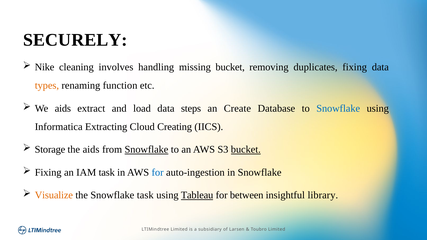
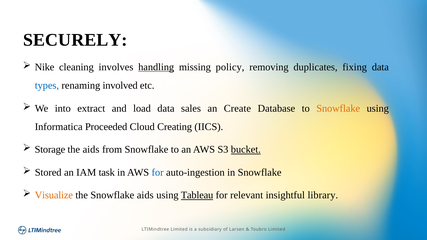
handling underline: none -> present (156, 67)
missing bucket: bucket -> policy (230, 67)
types colour: orange -> blue (47, 86)
function: function -> involved (120, 86)
We aids: aids -> into (63, 108)
steps: steps -> sales (191, 108)
Snowflake colour: blue -> orange (338, 108)
Extracting: Extracting -> Proceeded (106, 127)
Snowflake underline: present -> none (146, 150)
Fixing: Fixing -> Stored (48, 172)
Snowflake task: task -> aids (145, 195)
between: between -> relevant (247, 195)
